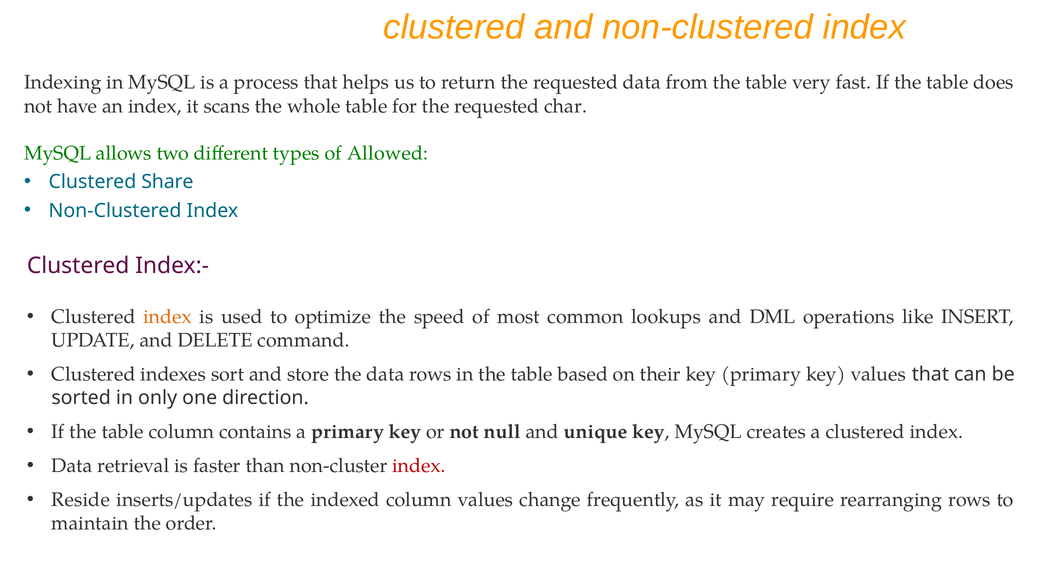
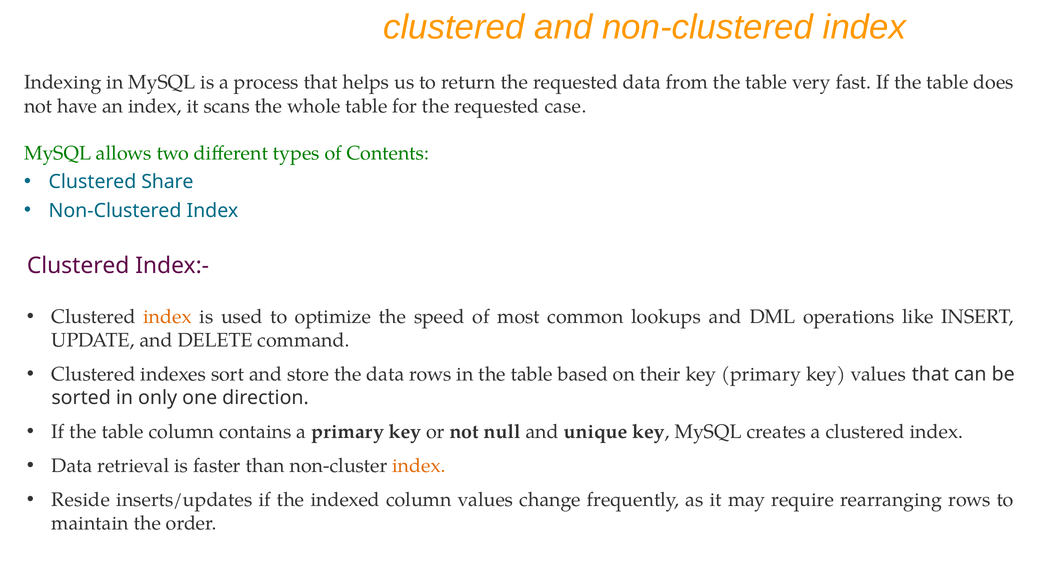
char: char -> case (565, 106)
Allowed: Allowed -> Contents (388, 153)
index colour: red -> orange (419, 466)
